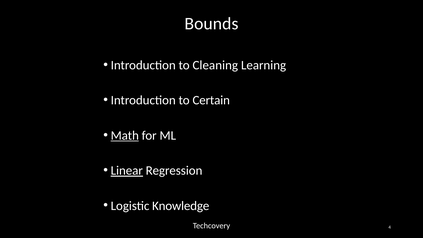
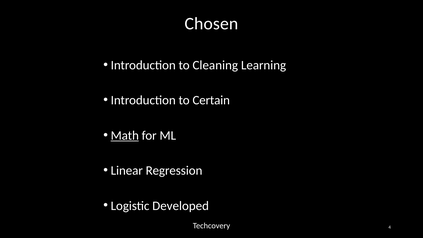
Bounds: Bounds -> Chosen (211, 24)
Linear underline: present -> none (127, 171)
Knowledge: Knowledge -> Developed (181, 206)
